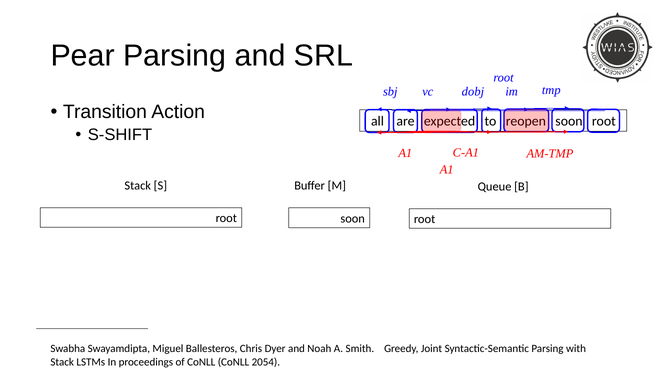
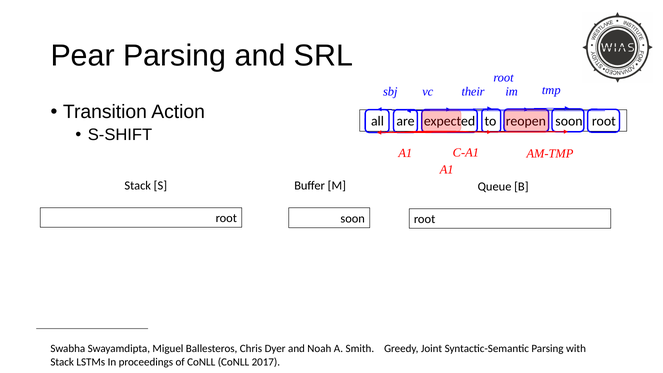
dobj: dobj -> their (473, 91)
2054: 2054 -> 2017 (266, 362)
